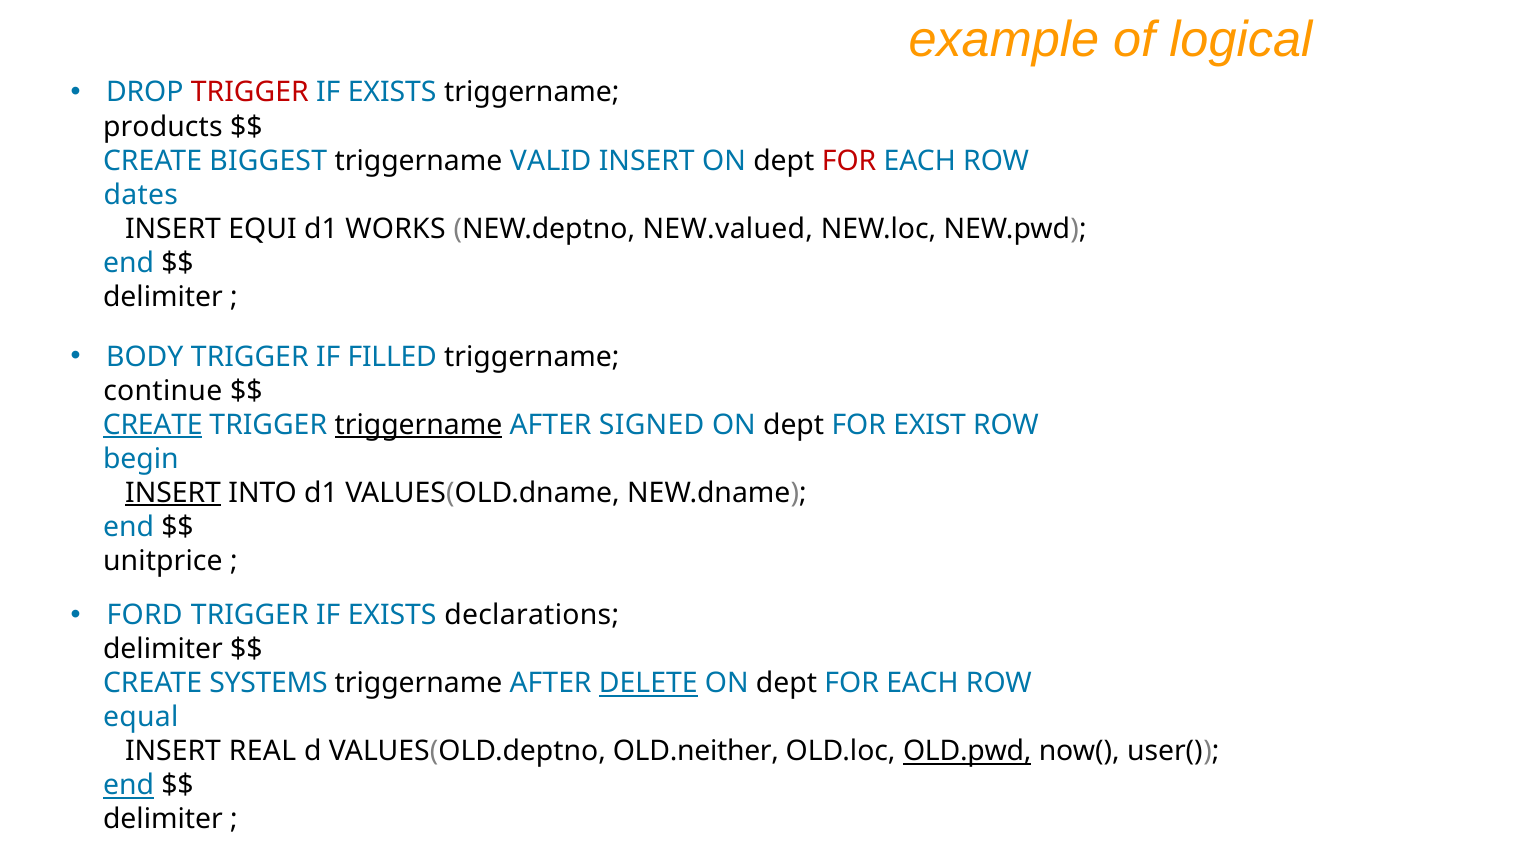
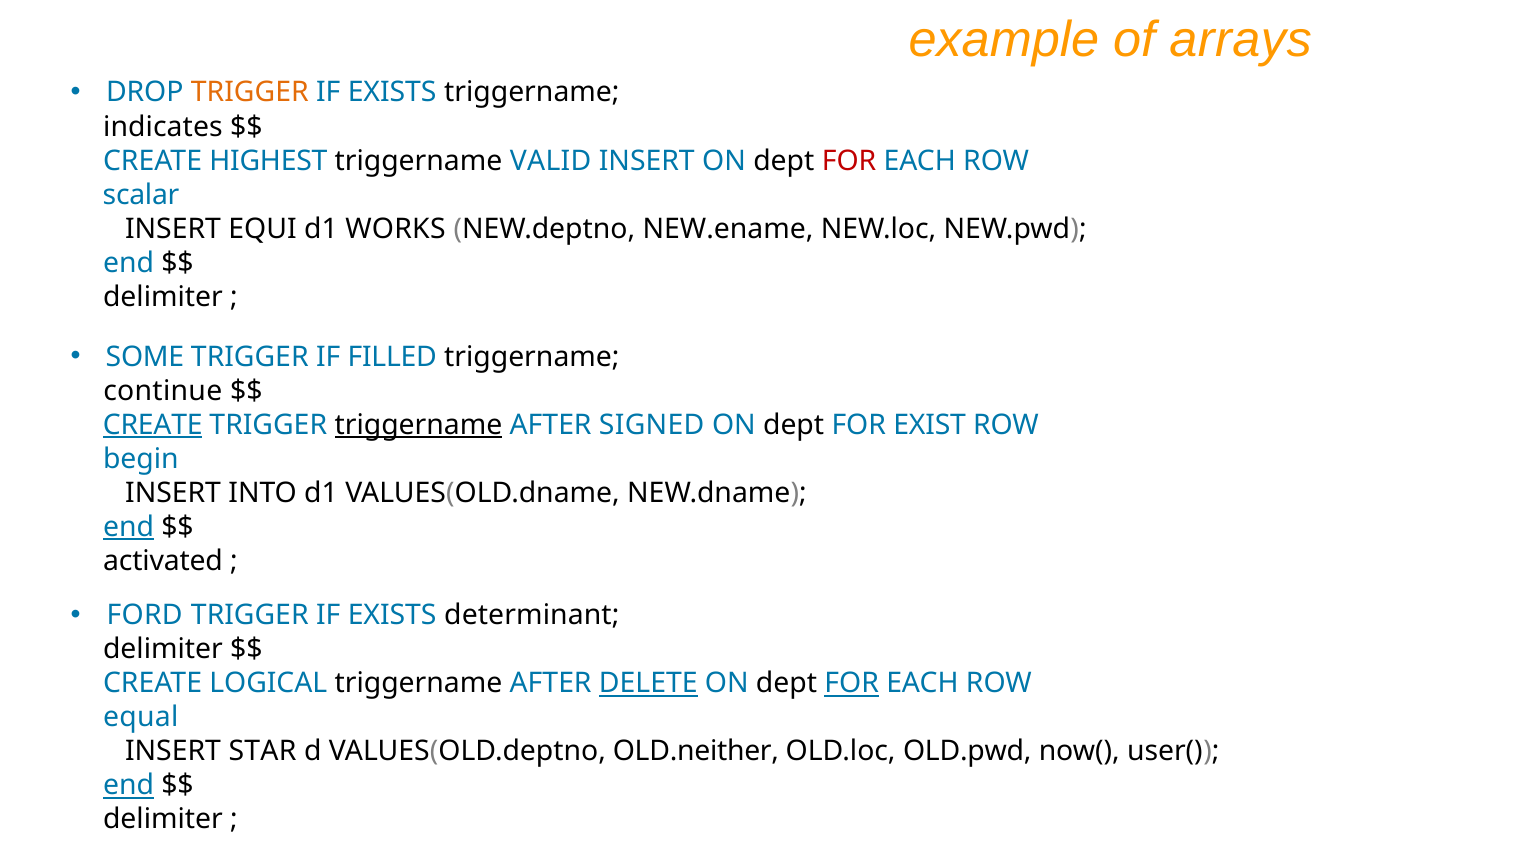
logical: logical -> arrays (1241, 39)
TRIGGER colour: red -> orange (250, 93)
products: products -> indicates (163, 127)
BIGGEST: BIGGEST -> HIGHEST (268, 161)
dates: dates -> scalar (141, 195)
NEW.valued: NEW.valued -> NEW.ename (728, 229)
BODY: BODY -> SOME (145, 357)
INSERT underline: present -> none (173, 493)
end underline: none -> present (129, 527)
unitprice: unitprice -> activated (163, 561)
declarations: declarations -> determinant (532, 615)
SYSTEMS: SYSTEMS -> LOGICAL (268, 683)
FOR underline: none -> present (852, 683)
REAL: REAL -> STAR (262, 752)
OLD.pwd underline: present -> none (967, 752)
